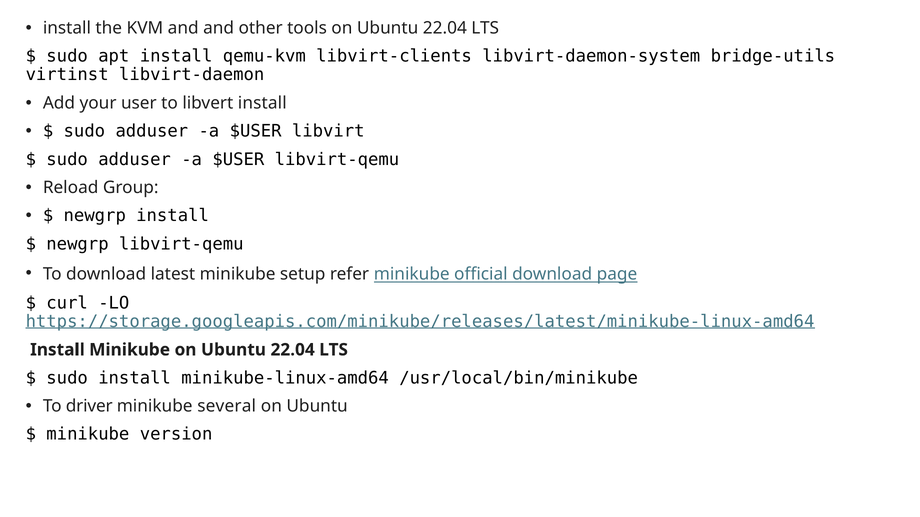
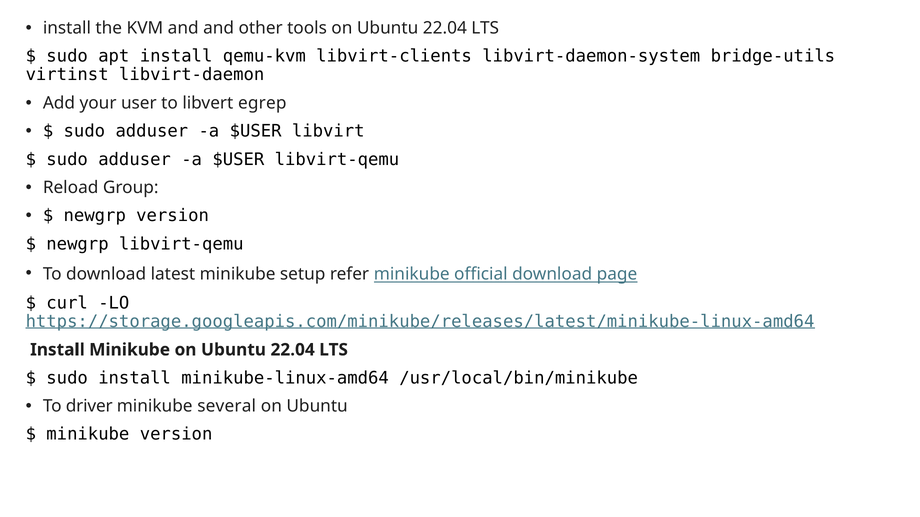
libvert install: install -> egrep (262, 103)
newgrp install: install -> version (173, 216)
